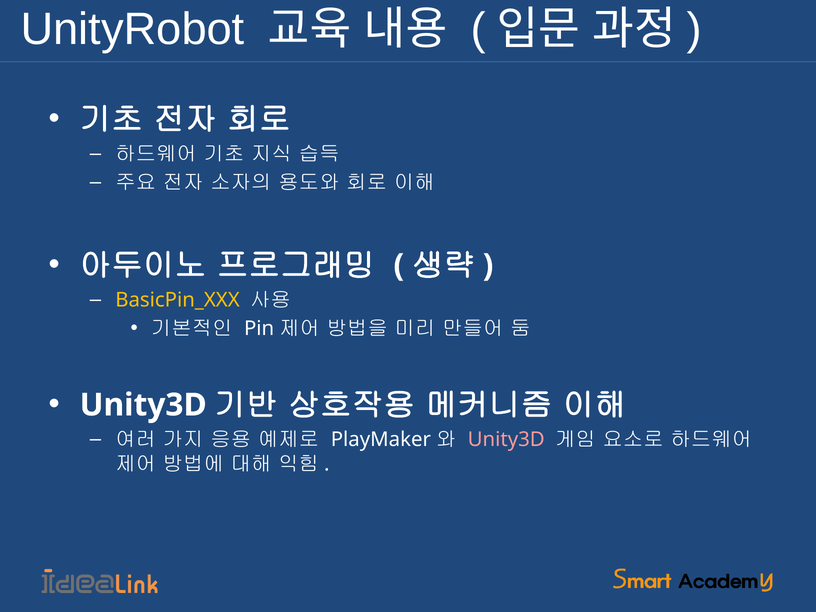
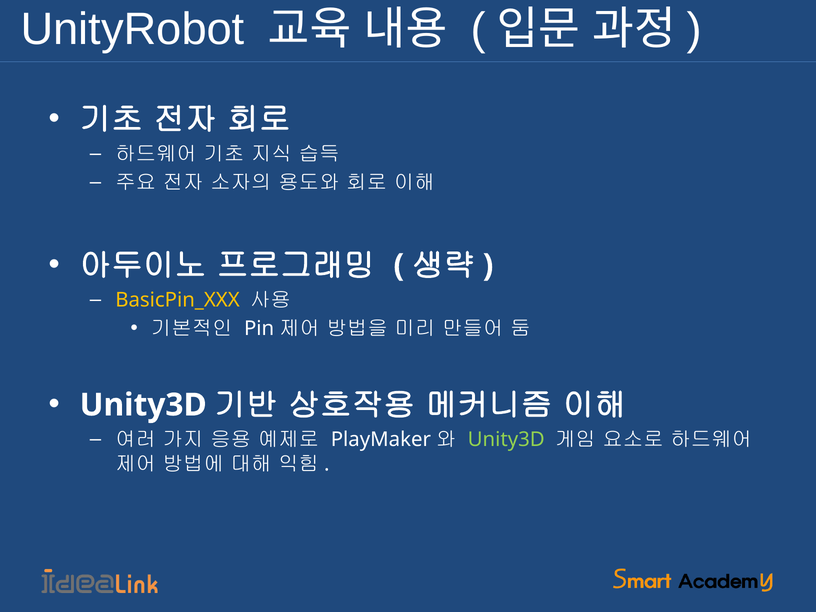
Unity3D colour: pink -> light green (506, 440)
